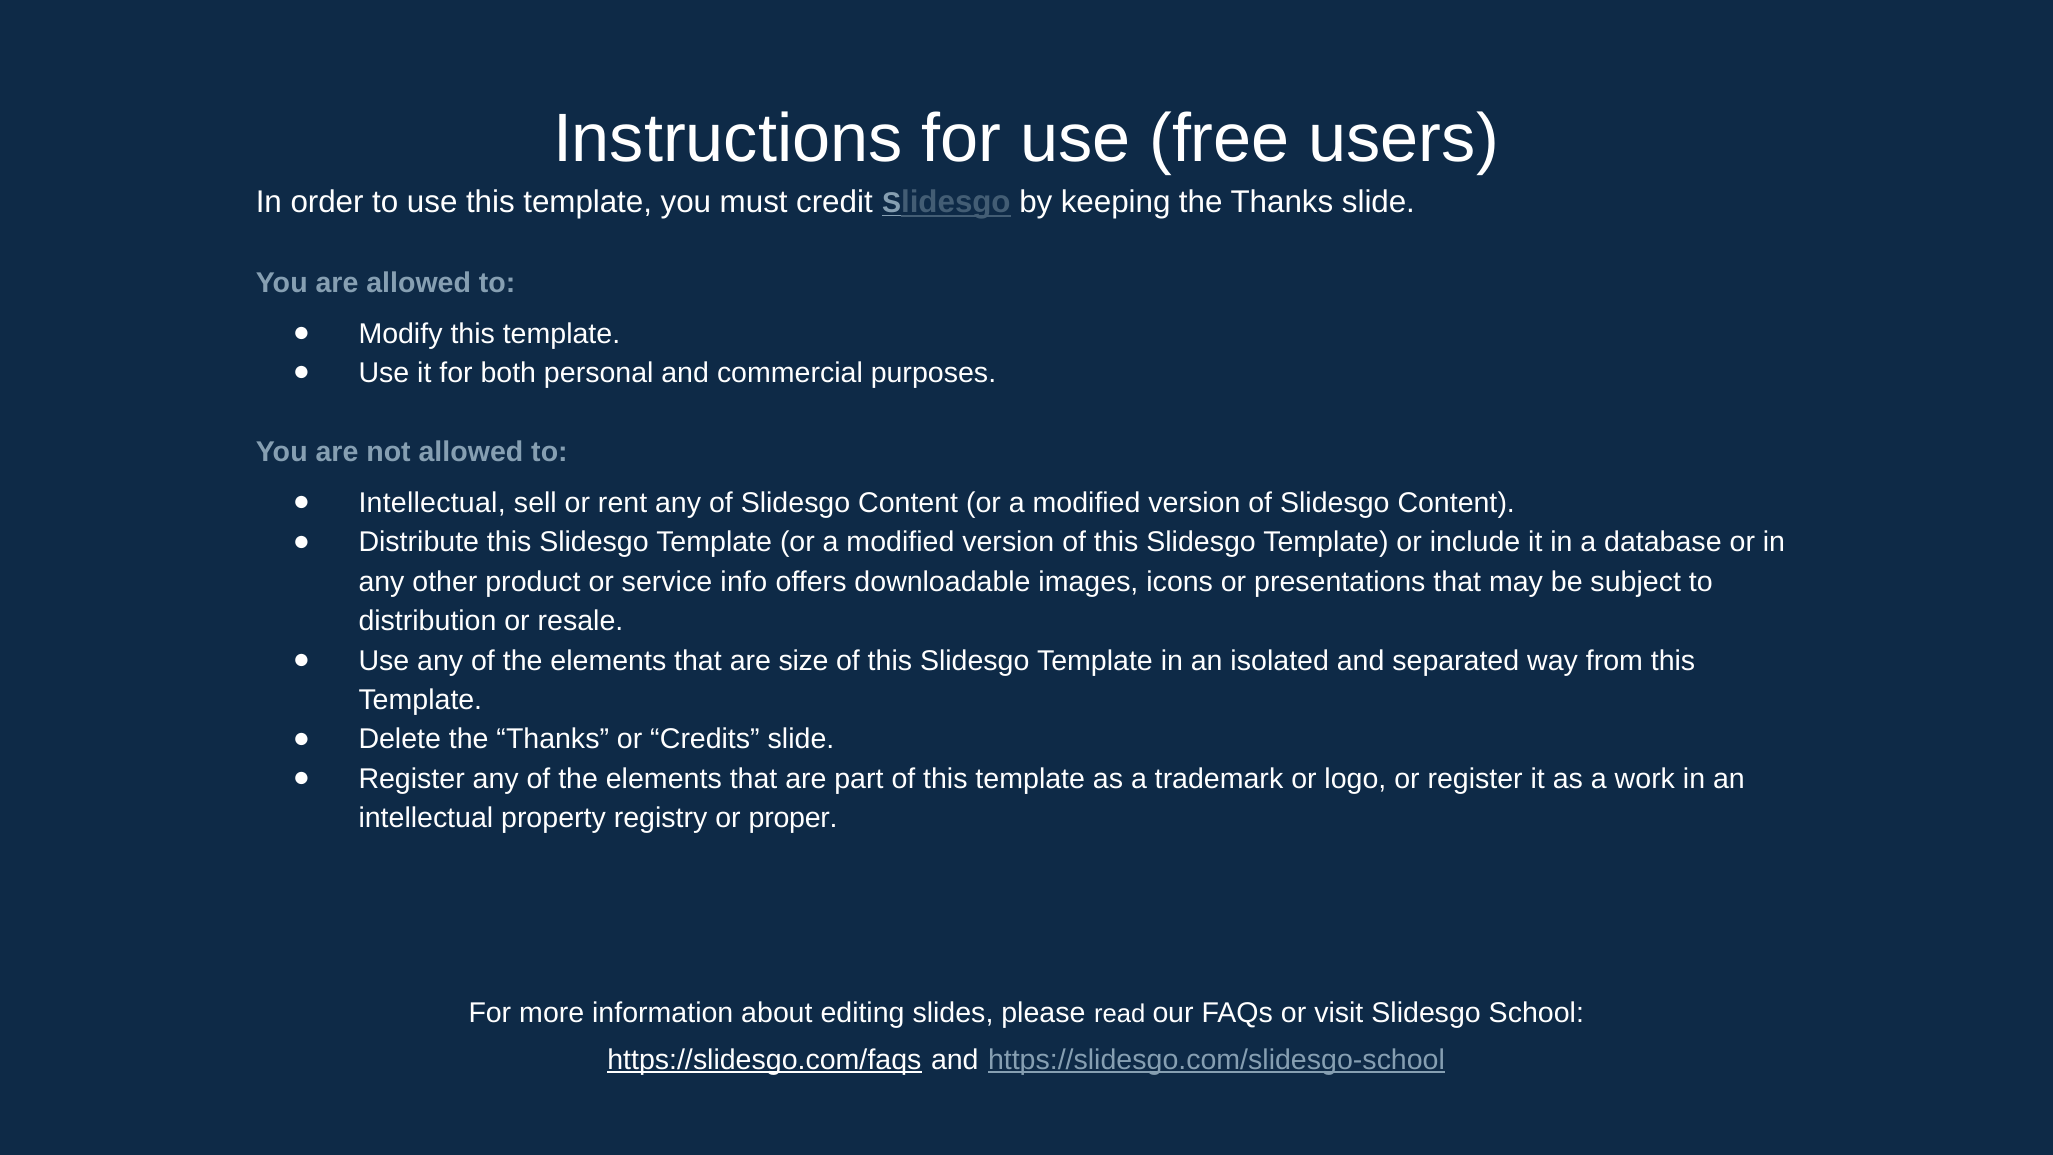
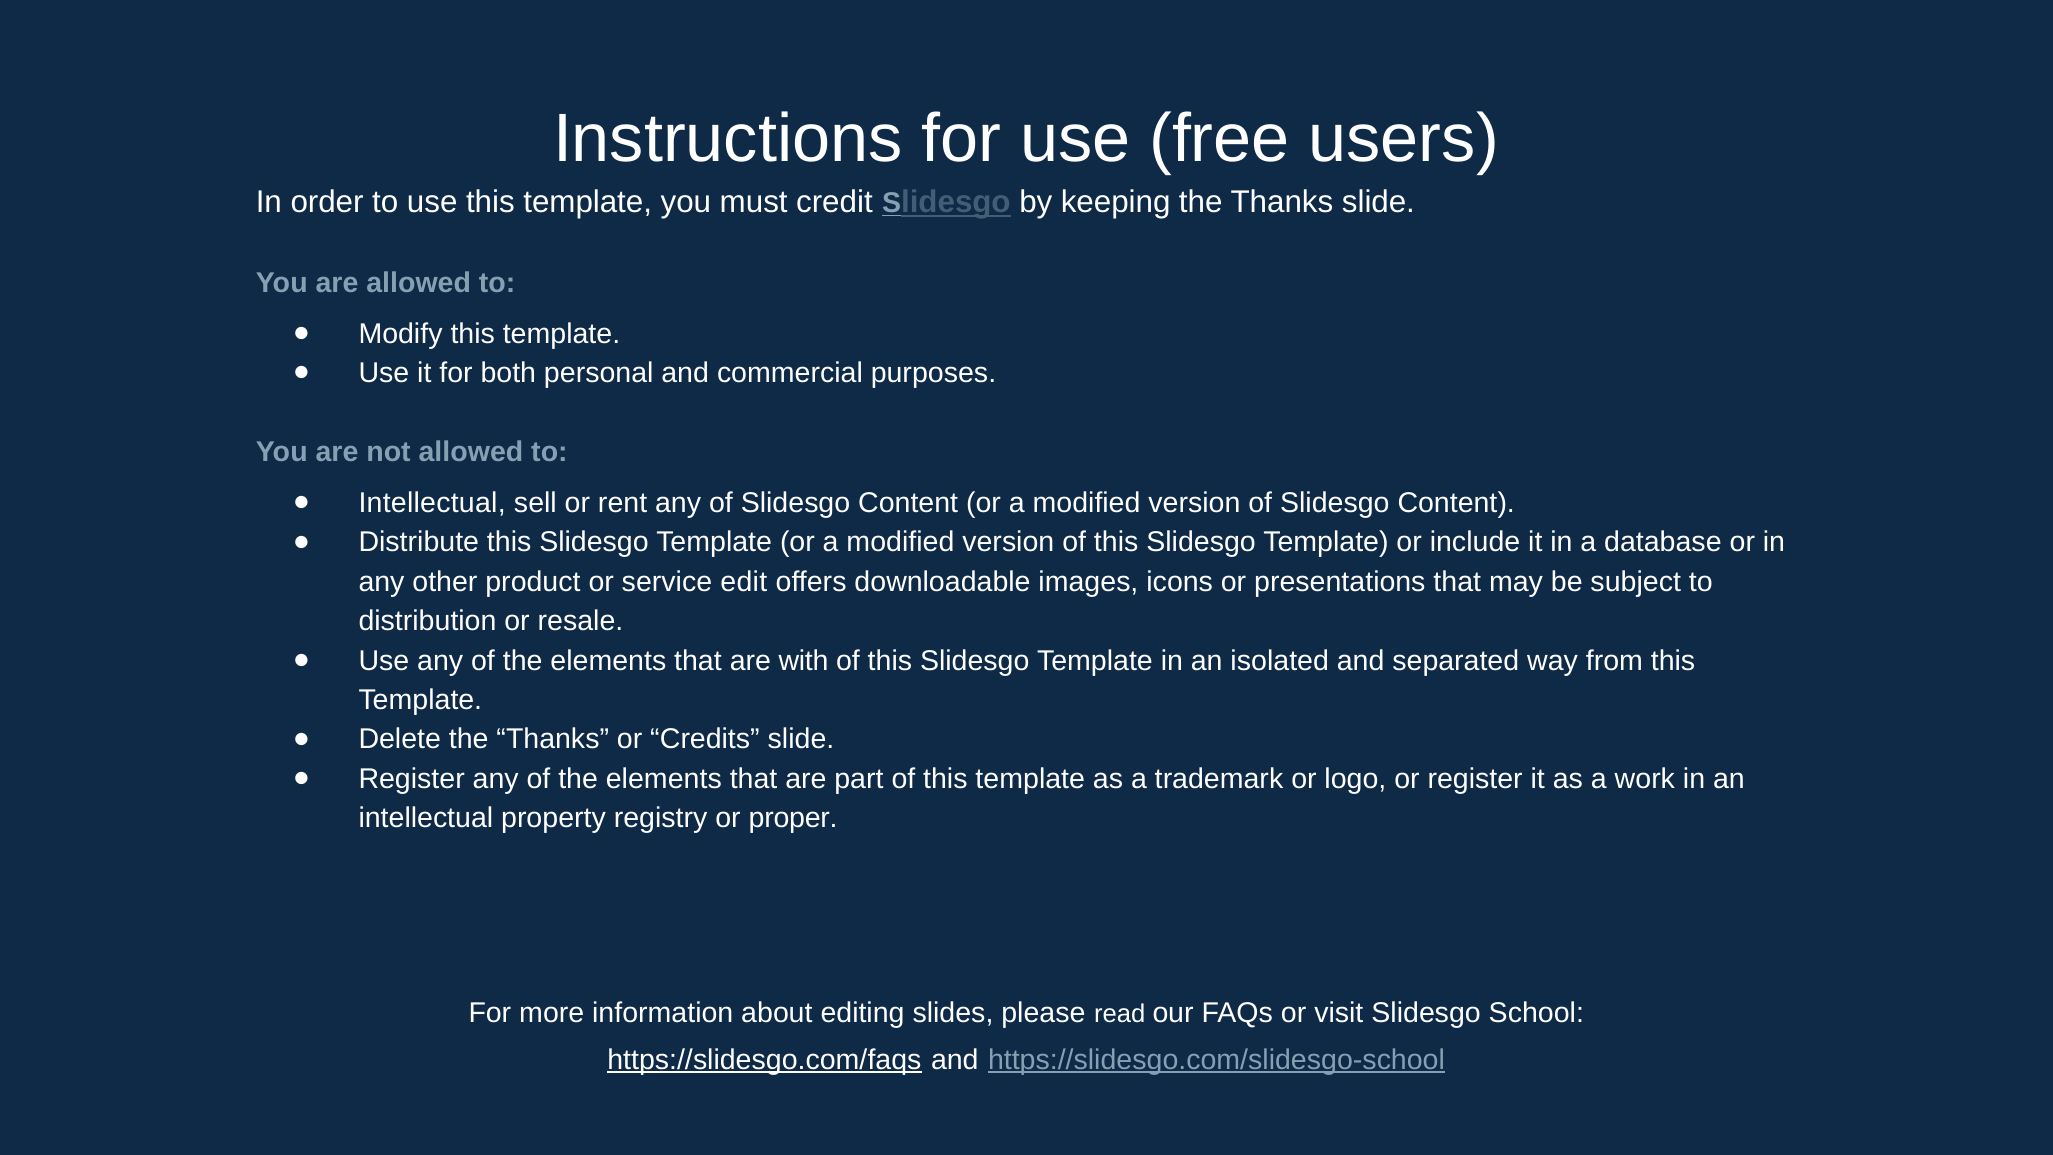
info: info -> edit (744, 582)
size: size -> with (804, 661)
